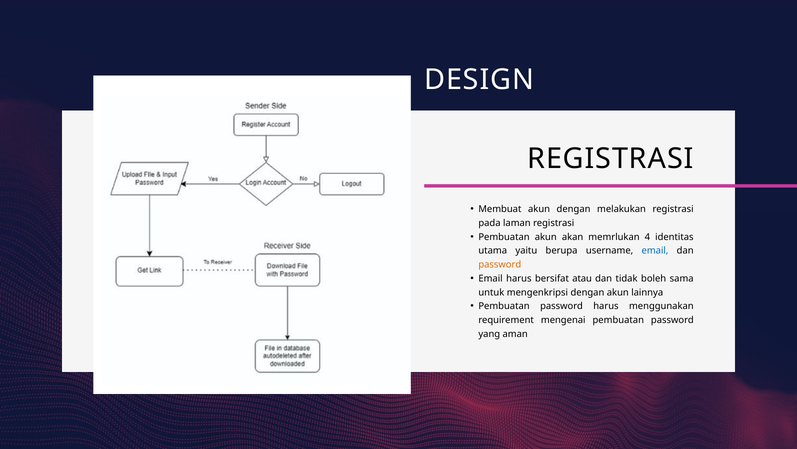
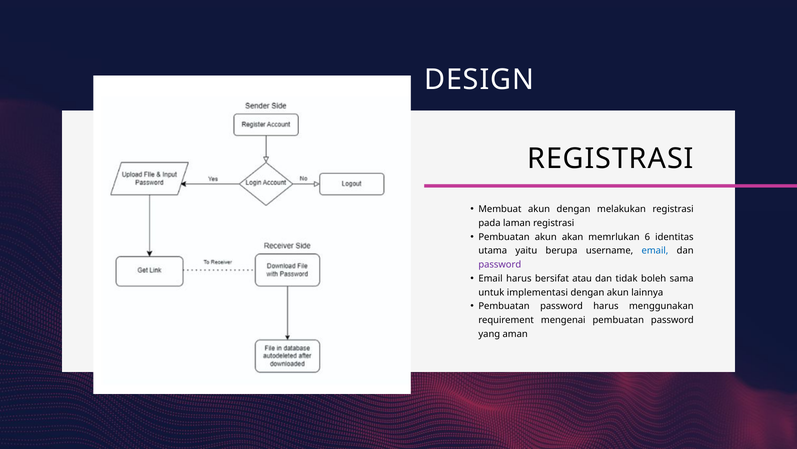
4: 4 -> 6 (647, 237)
password colour: orange -> purple (500, 264)
mengenkripsi: mengenkripsi -> implementasi (537, 292)
